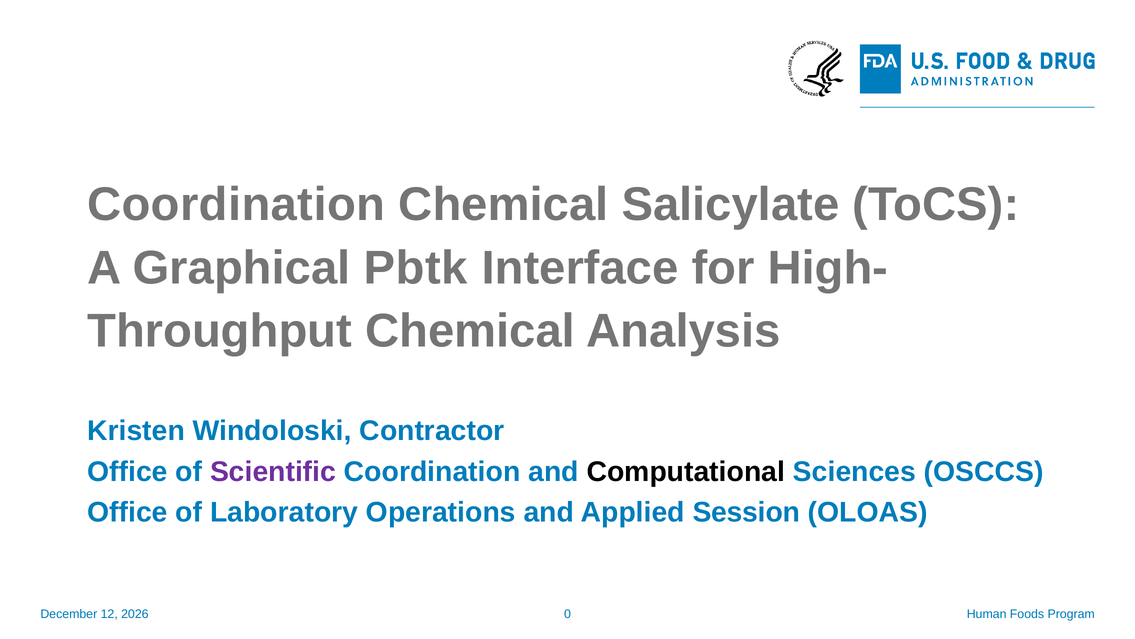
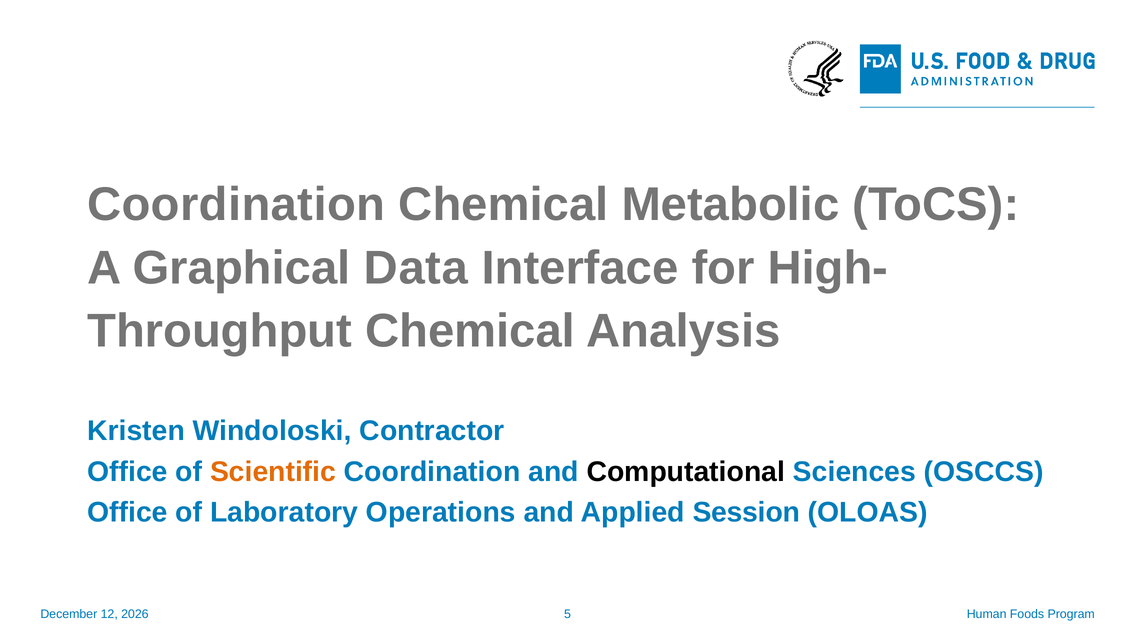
Salicylate: Salicylate -> Metabolic (730, 205)
Pbtk: Pbtk -> Data (416, 268)
Scientific colour: purple -> orange (273, 471)
0: 0 -> 5 (568, 614)
